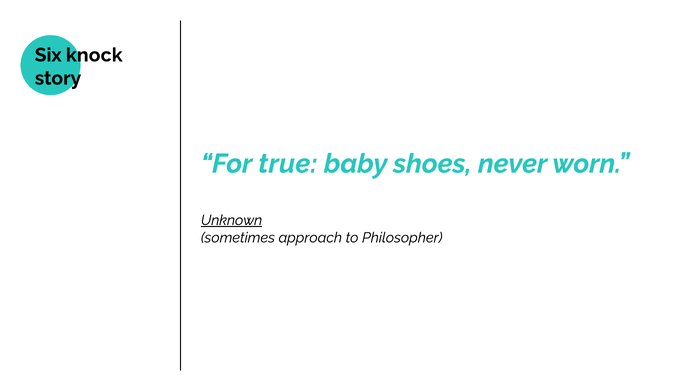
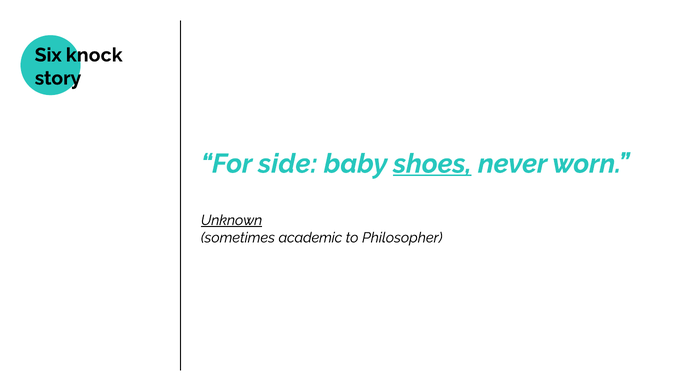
true: true -> side (288, 164)
shoes underline: none -> present (432, 164)
approach: approach -> academic (310, 238)
